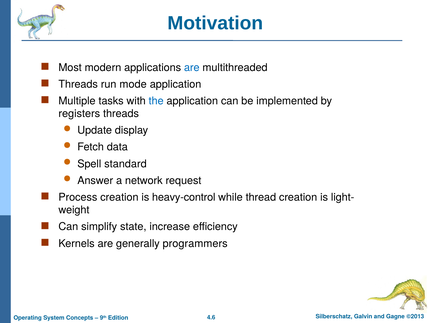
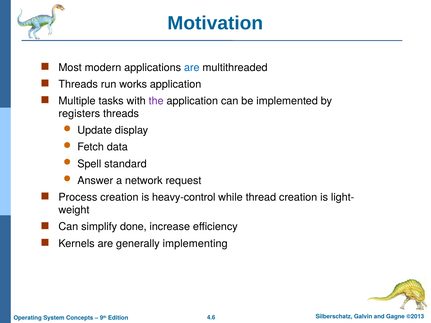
mode: mode -> works (133, 84)
the colour: blue -> purple (156, 101)
state: state -> done (133, 227)
programmers: programmers -> implementing (195, 244)
